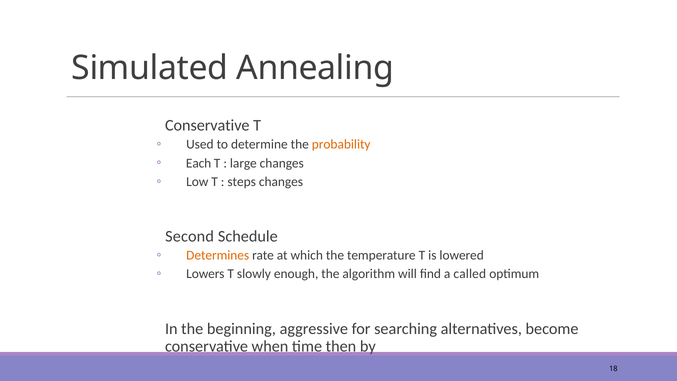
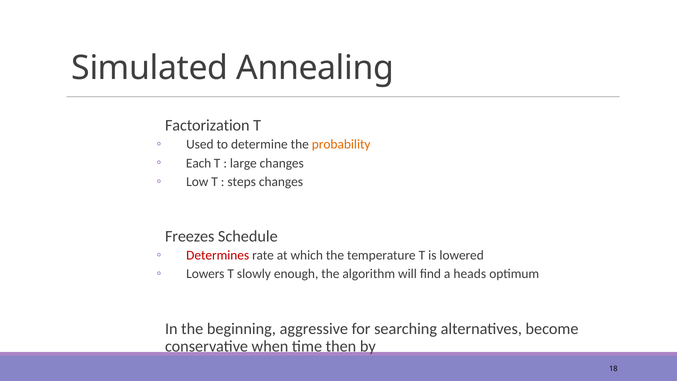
Conservative: Conservative -> Factorization (207, 125)
Second: Second -> Freezes (190, 236)
Determines colour: orange -> red (218, 255)
called: called -> heads (470, 274)
